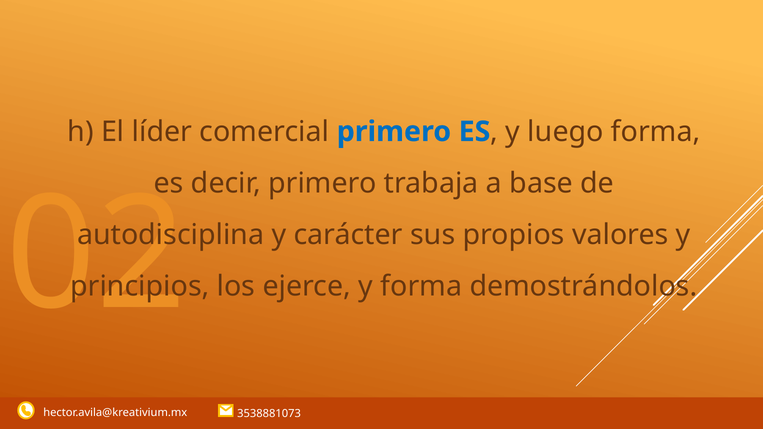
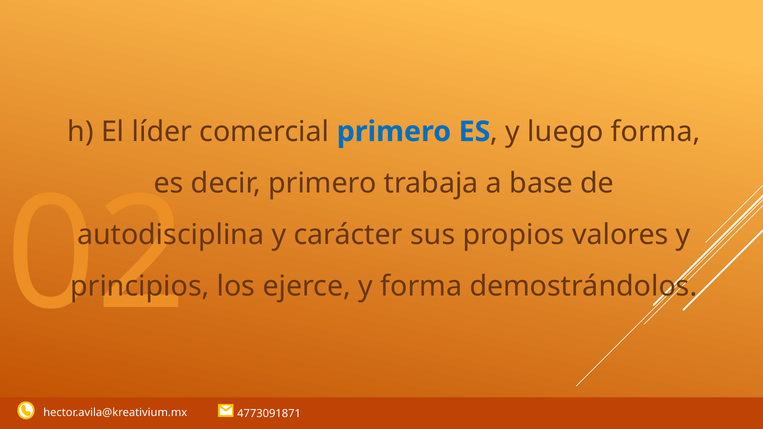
3538881073: 3538881073 -> 4773091871 (269, 414)
